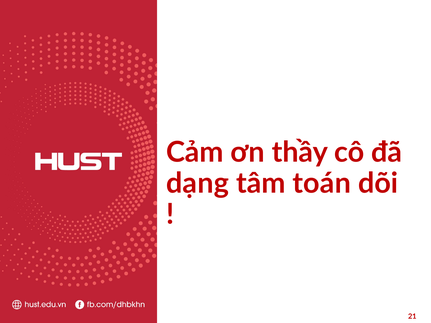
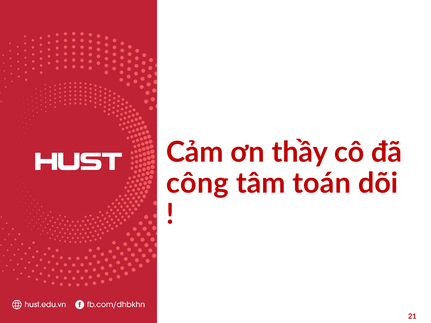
dạng: dạng -> công (197, 184)
